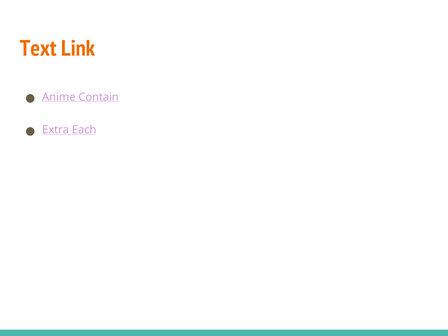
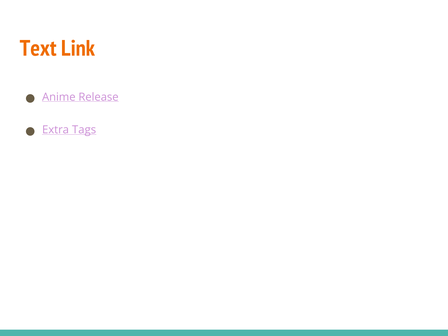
Contain: Contain -> Release (99, 97)
Each: Each -> Tags (84, 130)
